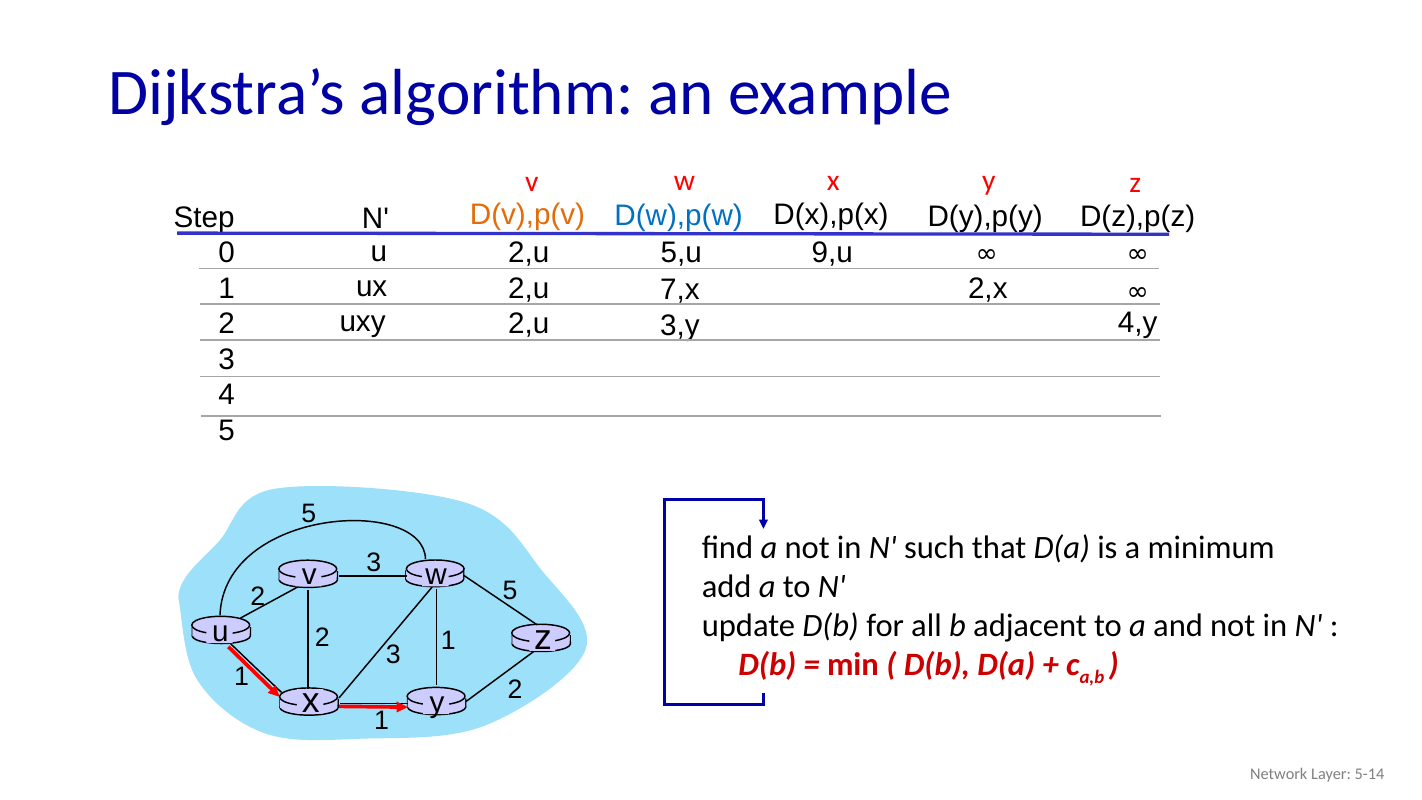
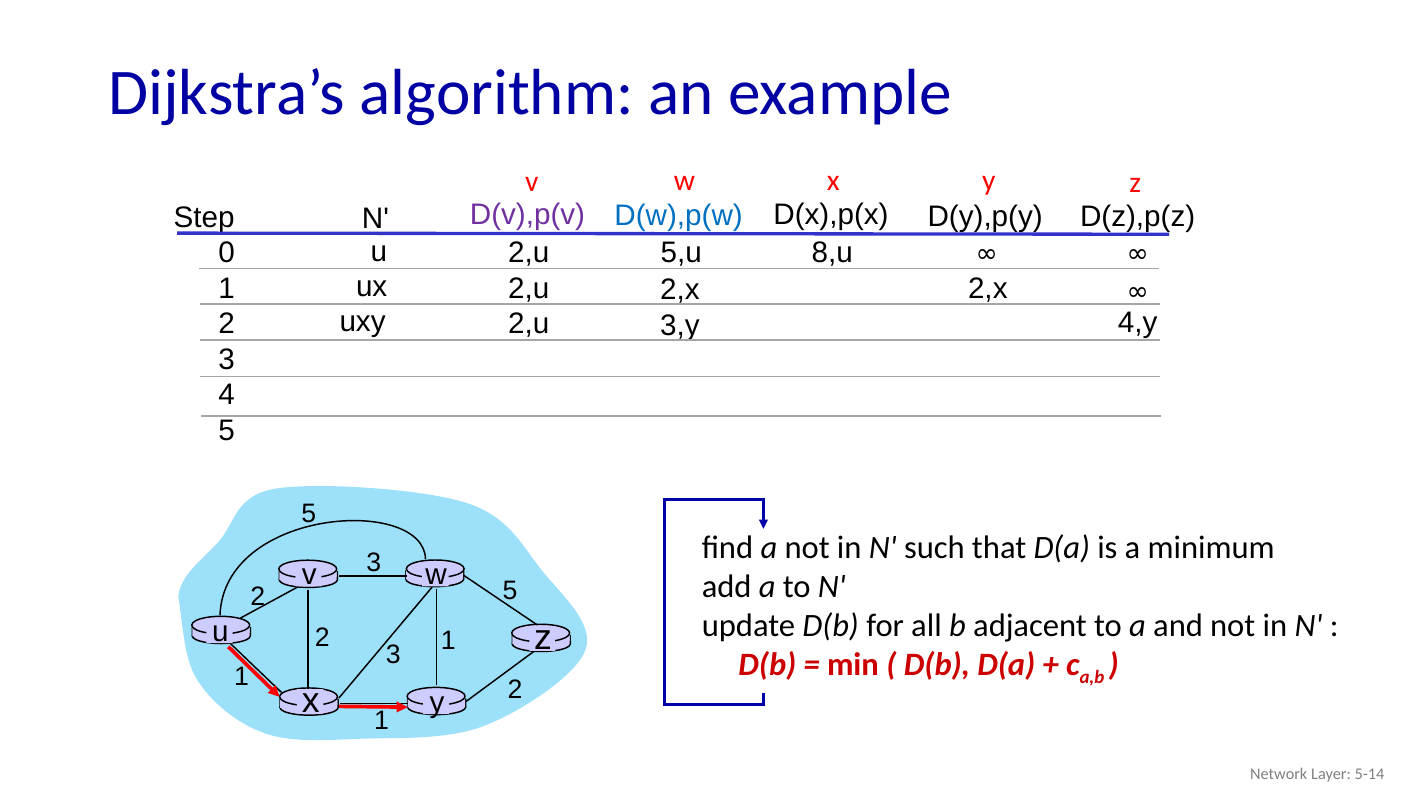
D(v),p(v colour: orange -> purple (527, 215)
9,u: 9,u -> 8,u (832, 253)
7,x: 7,x -> 2,x (680, 290)
